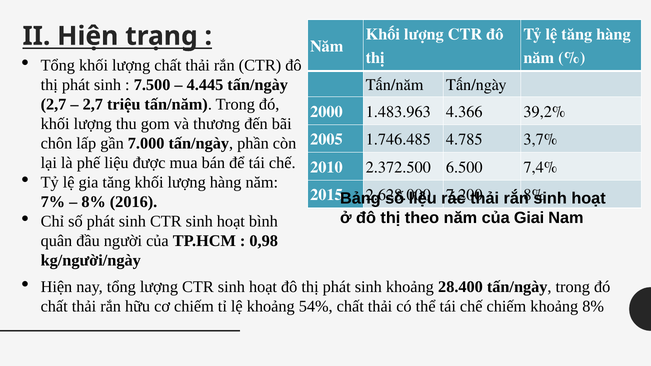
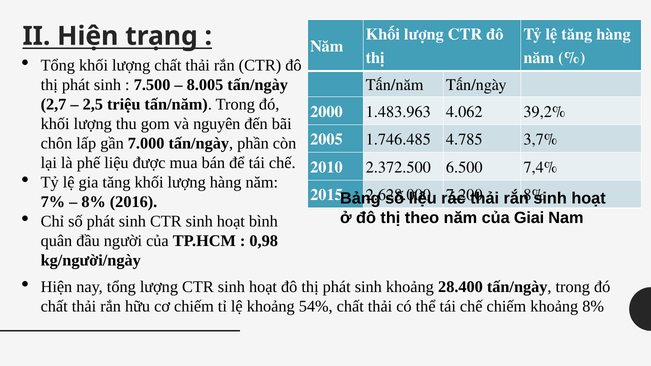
4.445: 4.445 -> 8.005 (205, 85)
2,7: 2,7 -> 2,5 (93, 104)
4.366: 4.366 -> 4.062 (464, 112)
thương: thương -> nguyên (217, 124)
